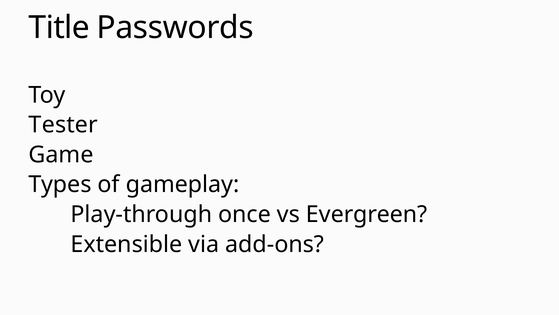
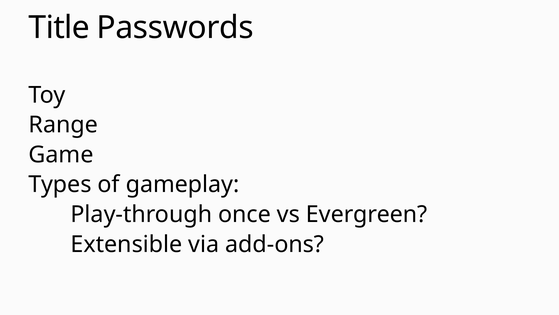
Tester: Tester -> Range (63, 125)
